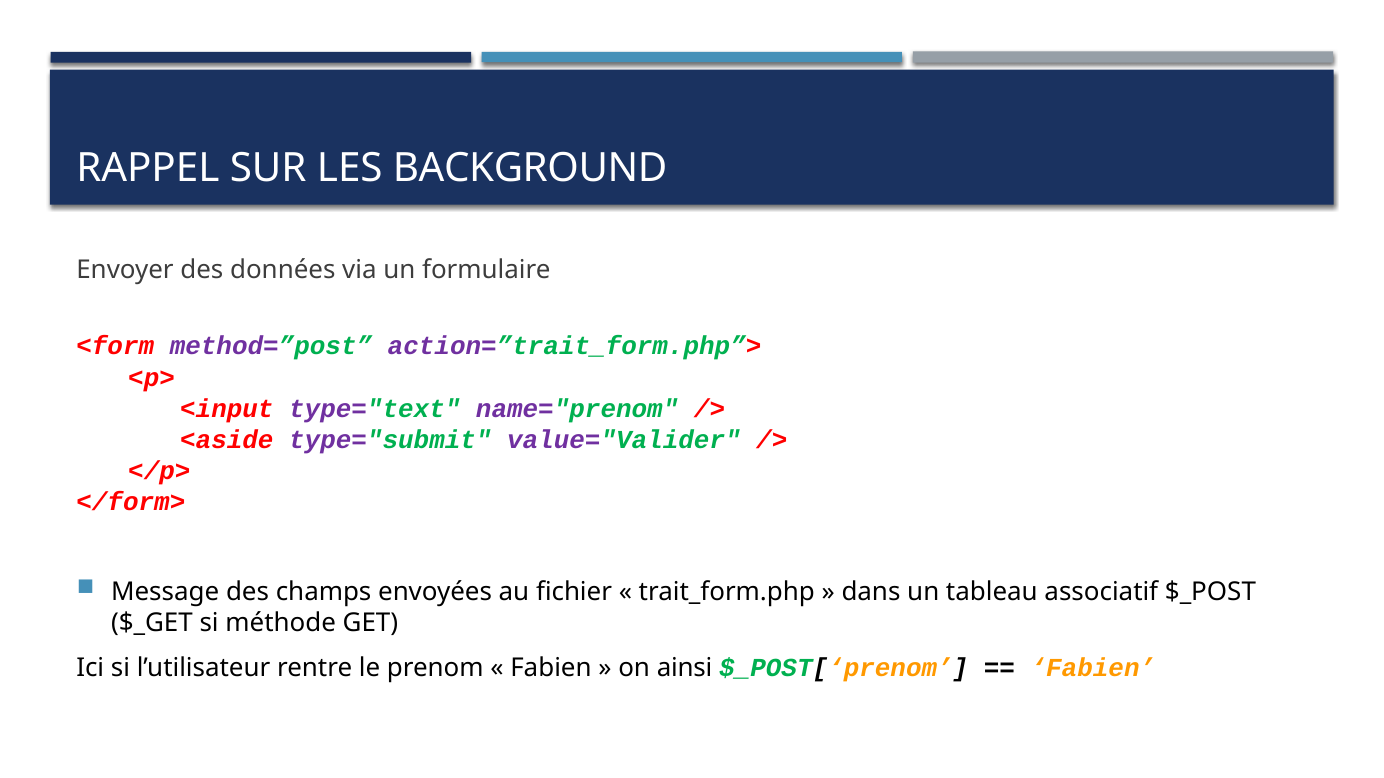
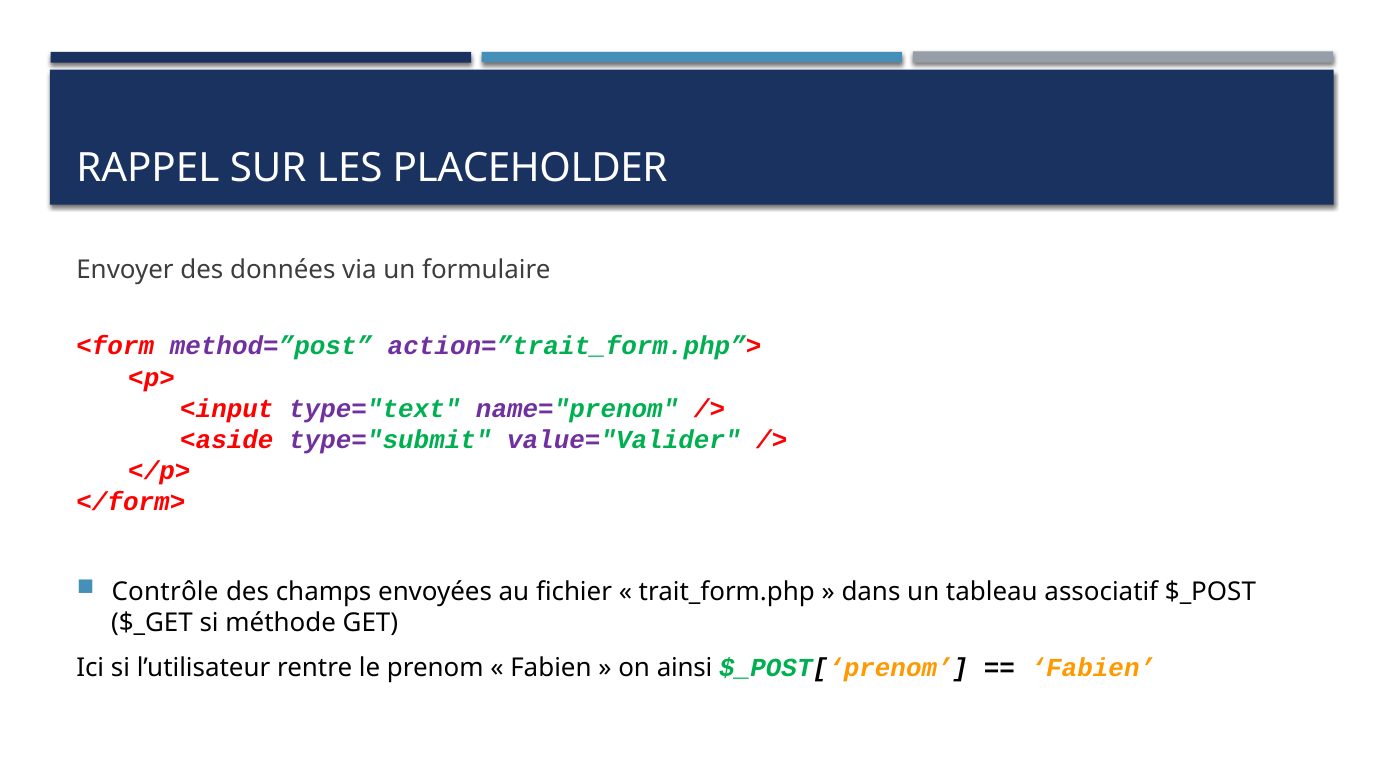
BACKGROUND: BACKGROUND -> PLACEHOLDER (530, 168)
Message: Message -> Contrôle (165, 592)
